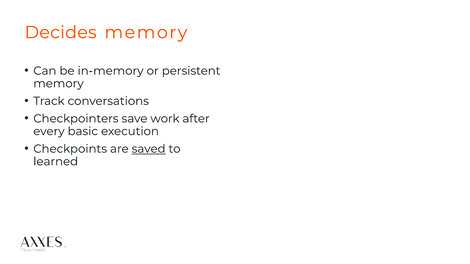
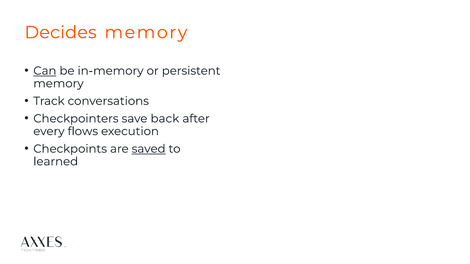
Can underline: none -> present (45, 71)
work: work -> back (165, 119)
basic: basic -> flows (83, 131)
